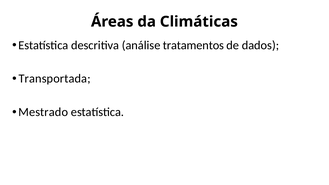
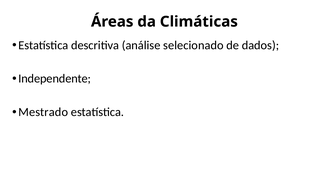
tratamentos: tratamentos -> selecionado (193, 45)
Transportada: Transportada -> Independente (55, 79)
